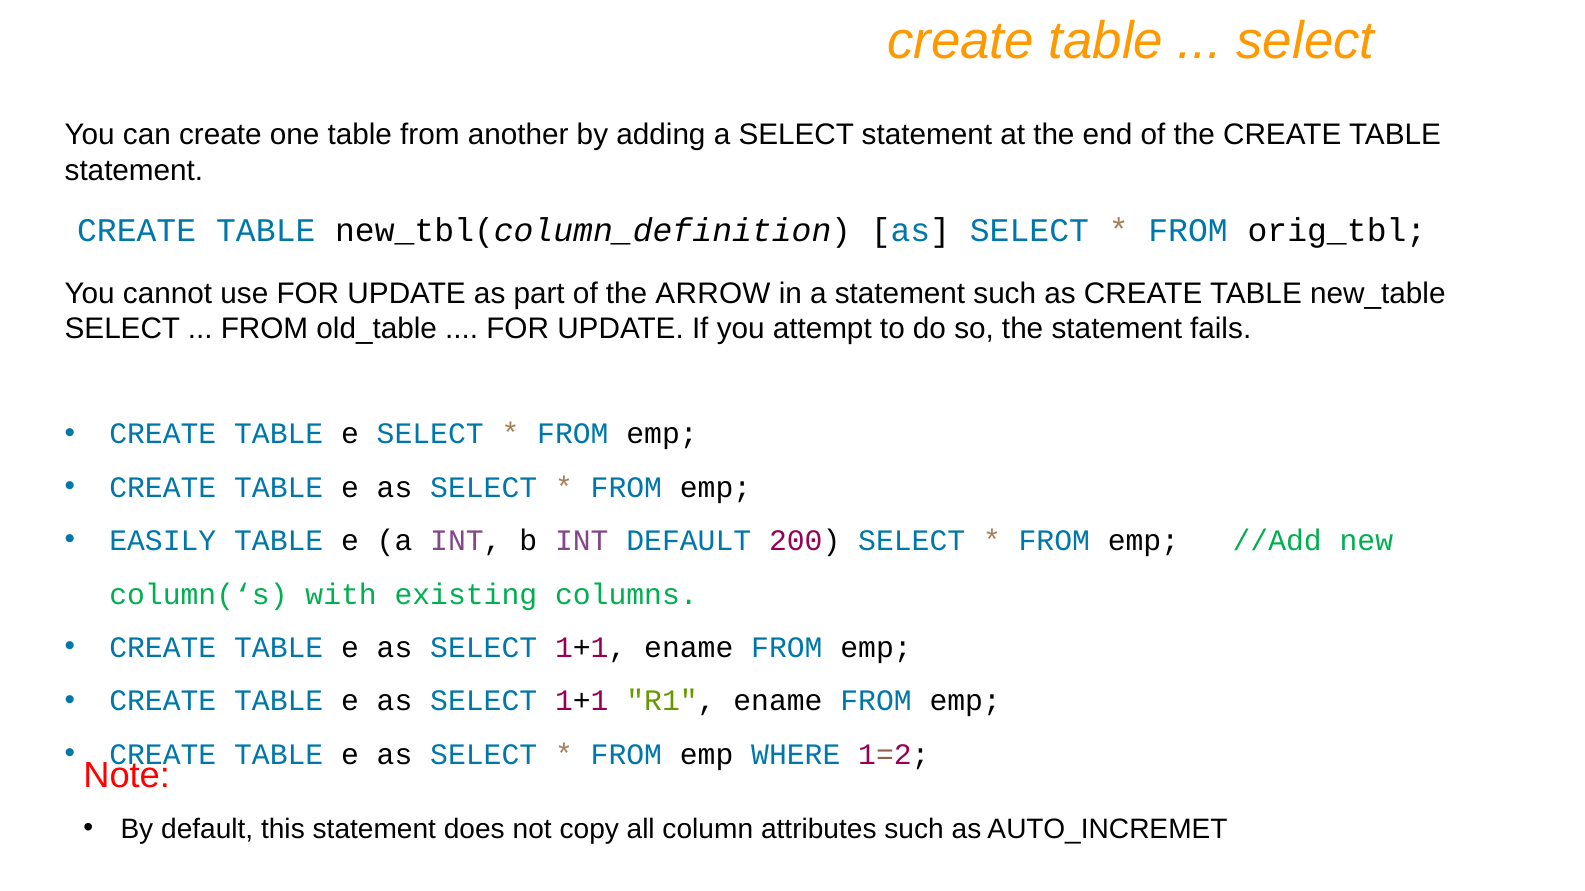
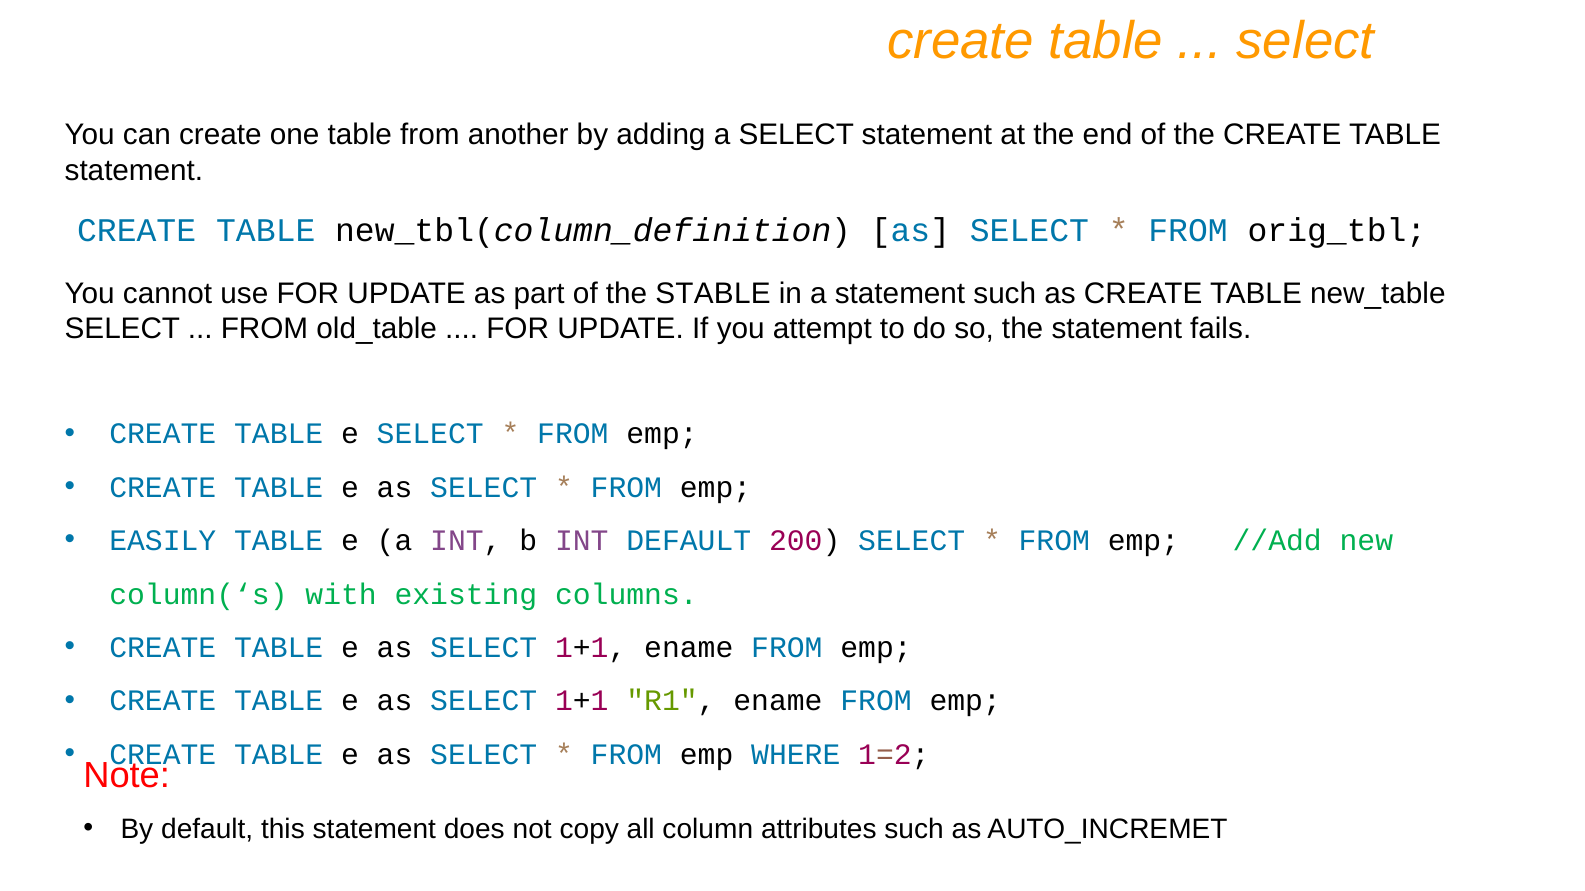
ARROW: ARROW -> STABLE (713, 294)
